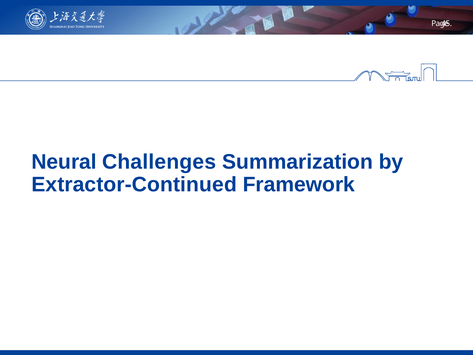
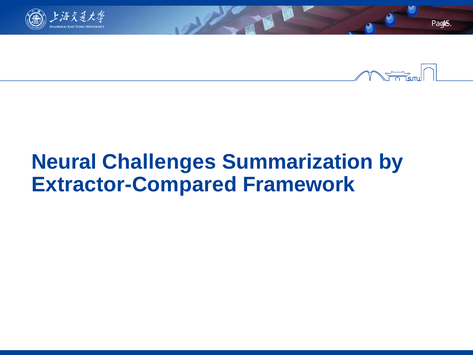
Extractor-Continued: Extractor-Continued -> Extractor-Compared (134, 184)
